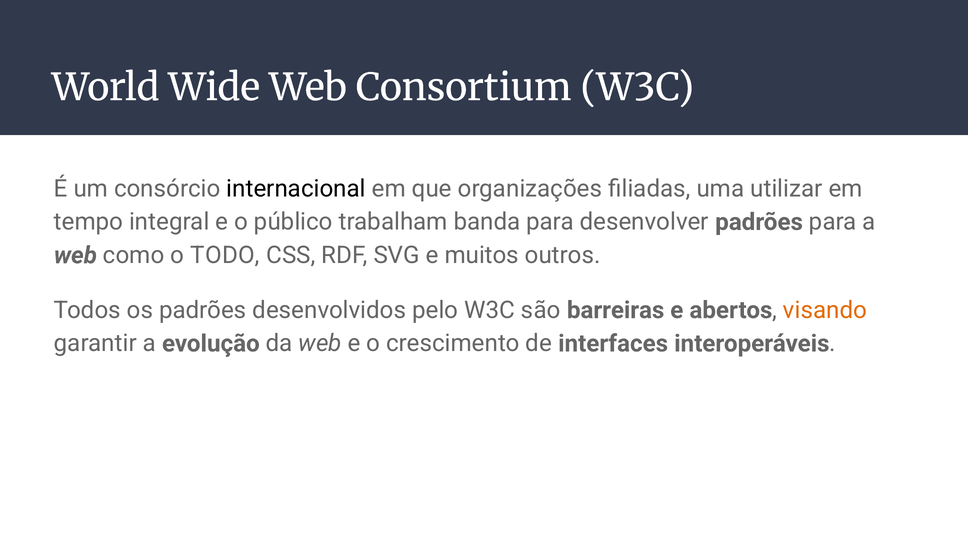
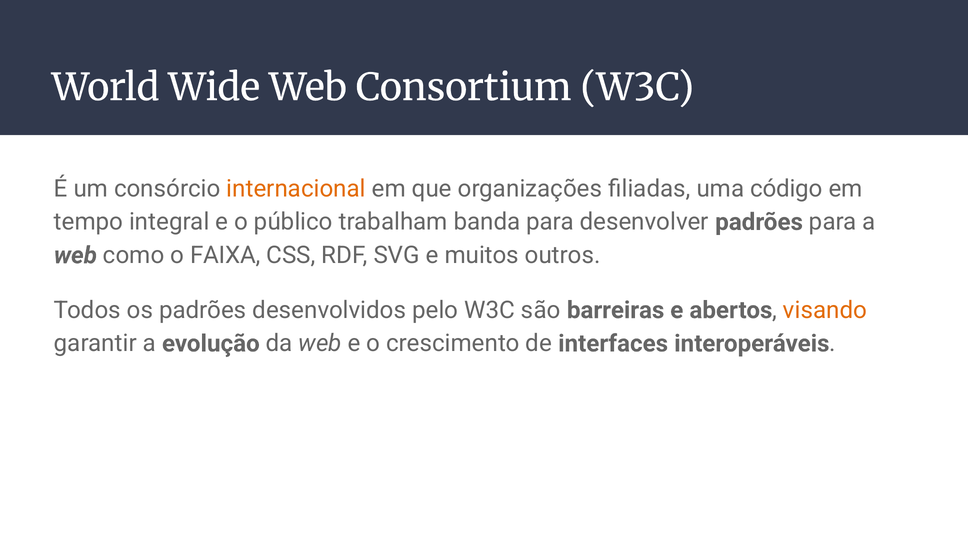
internacional colour: black -> orange (296, 189)
utilizar: utilizar -> código (786, 189)
TODO: TODO -> FAIXA (225, 256)
